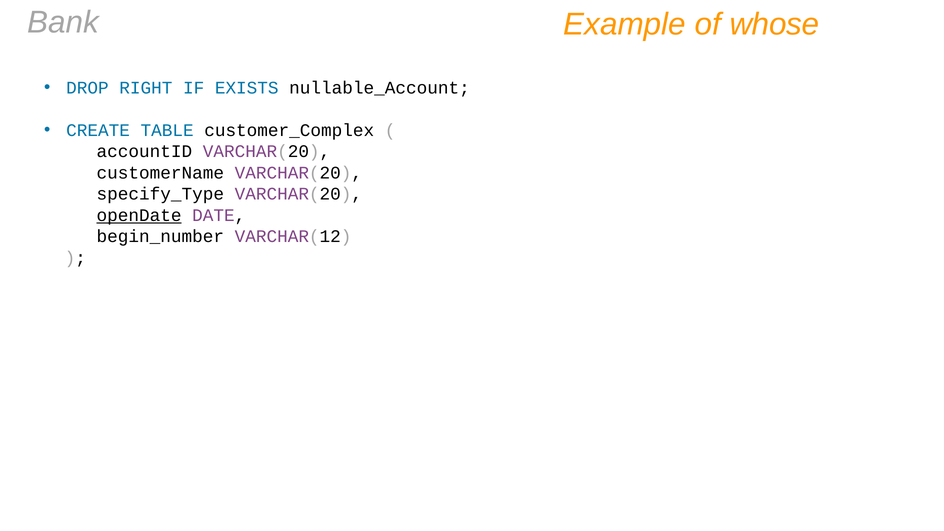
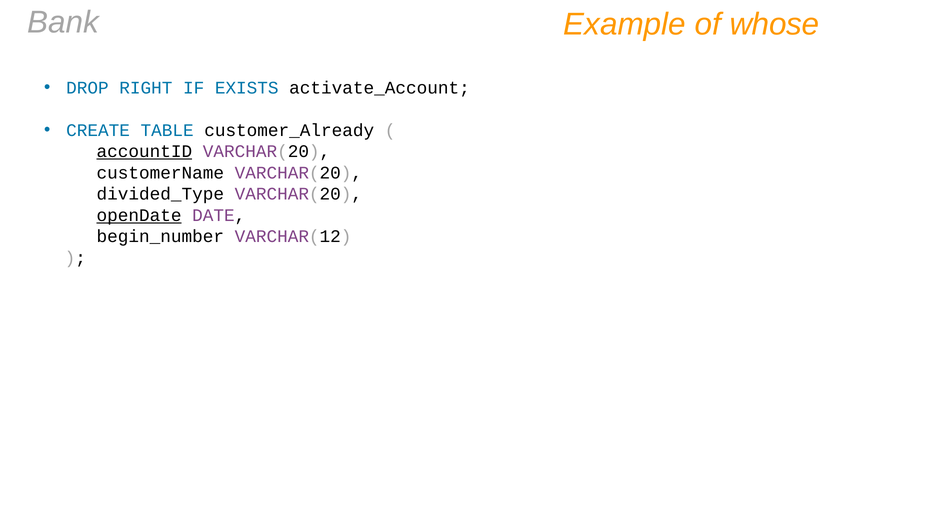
nullable_Account: nullable_Account -> activate_Account (380, 88)
customer_Complex: customer_Complex -> customer_Already (289, 130)
accountID underline: none -> present (144, 152)
specify_Type: specify_Type -> divided_Type (160, 194)
